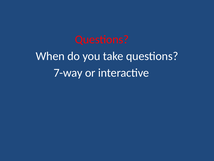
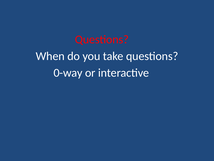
7-way: 7-way -> 0-way (68, 73)
